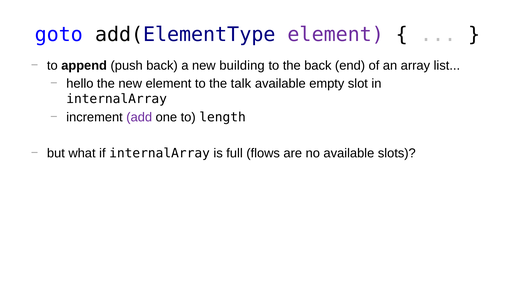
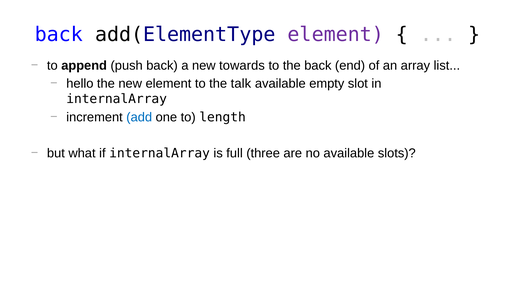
goto: goto -> back (59, 35)
building: building -> towards (242, 65)
add colour: purple -> blue (139, 117)
flows: flows -> three (263, 153)
